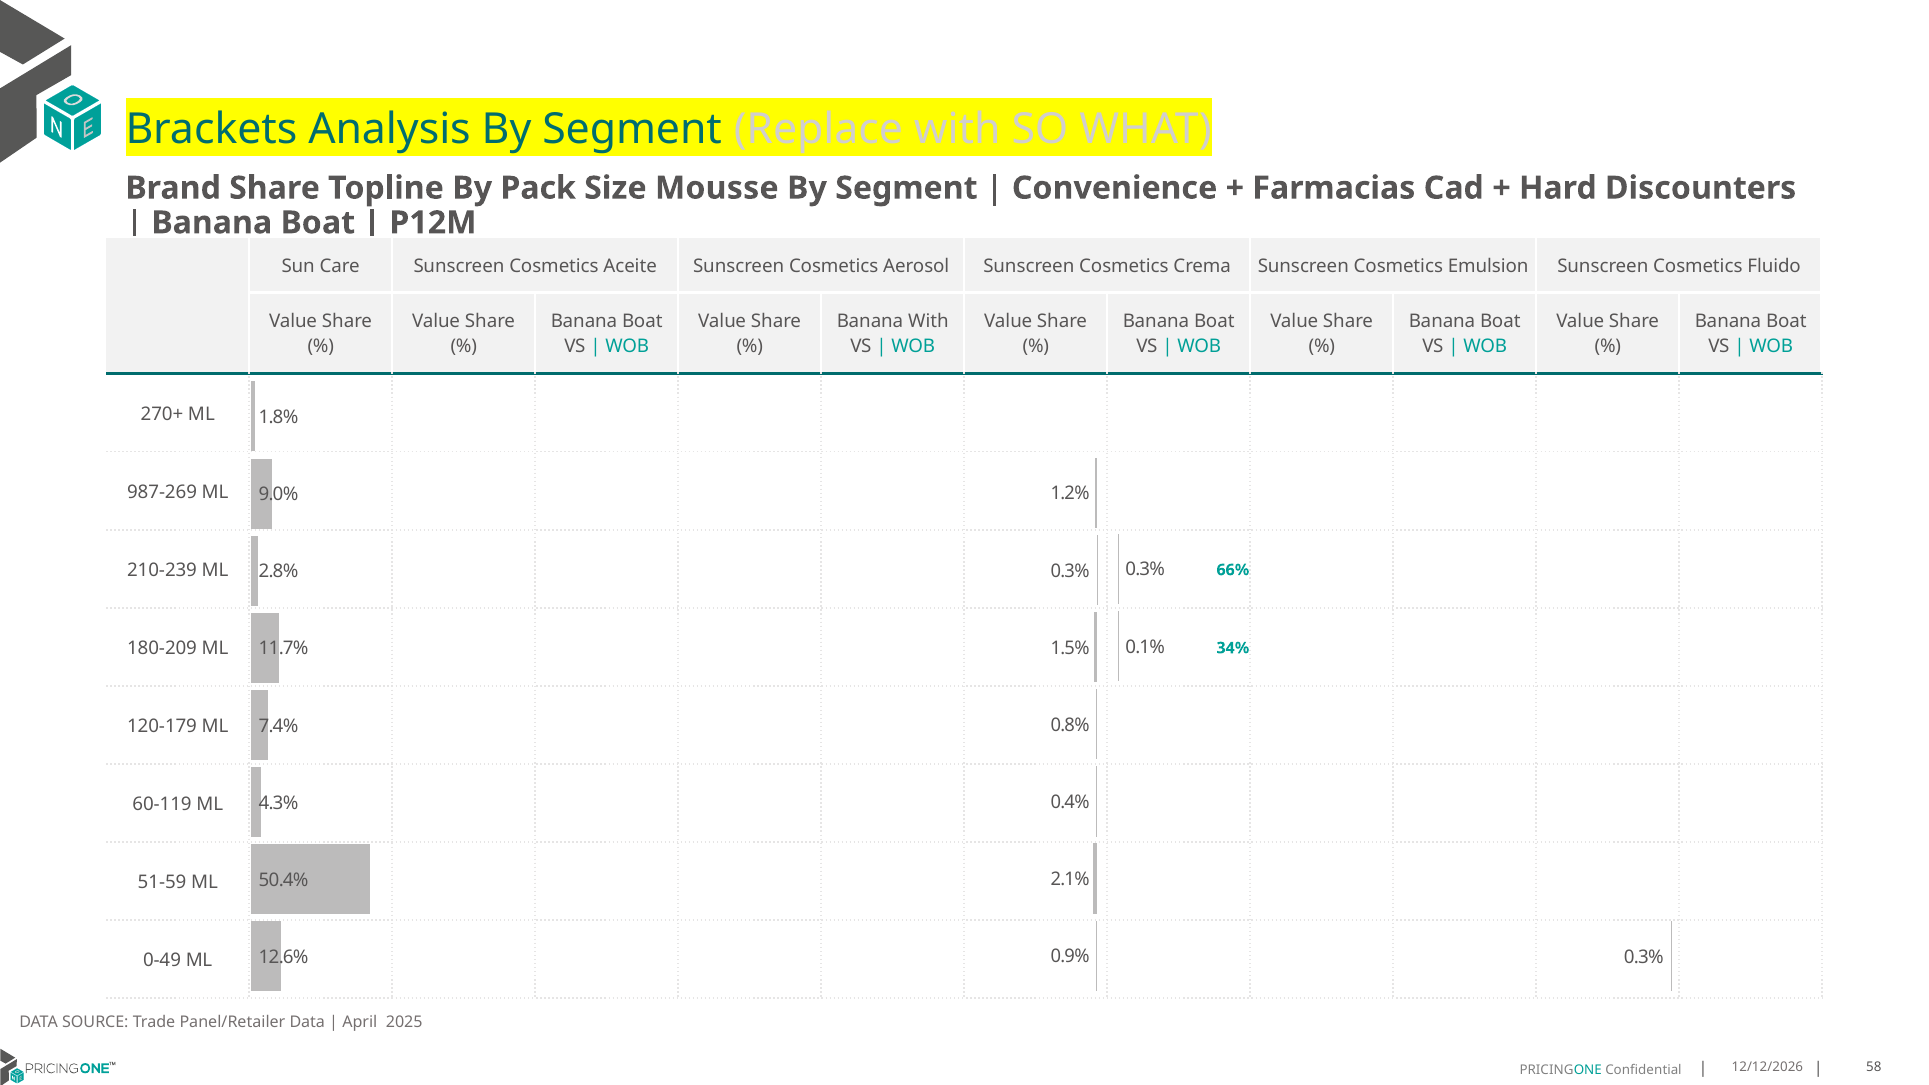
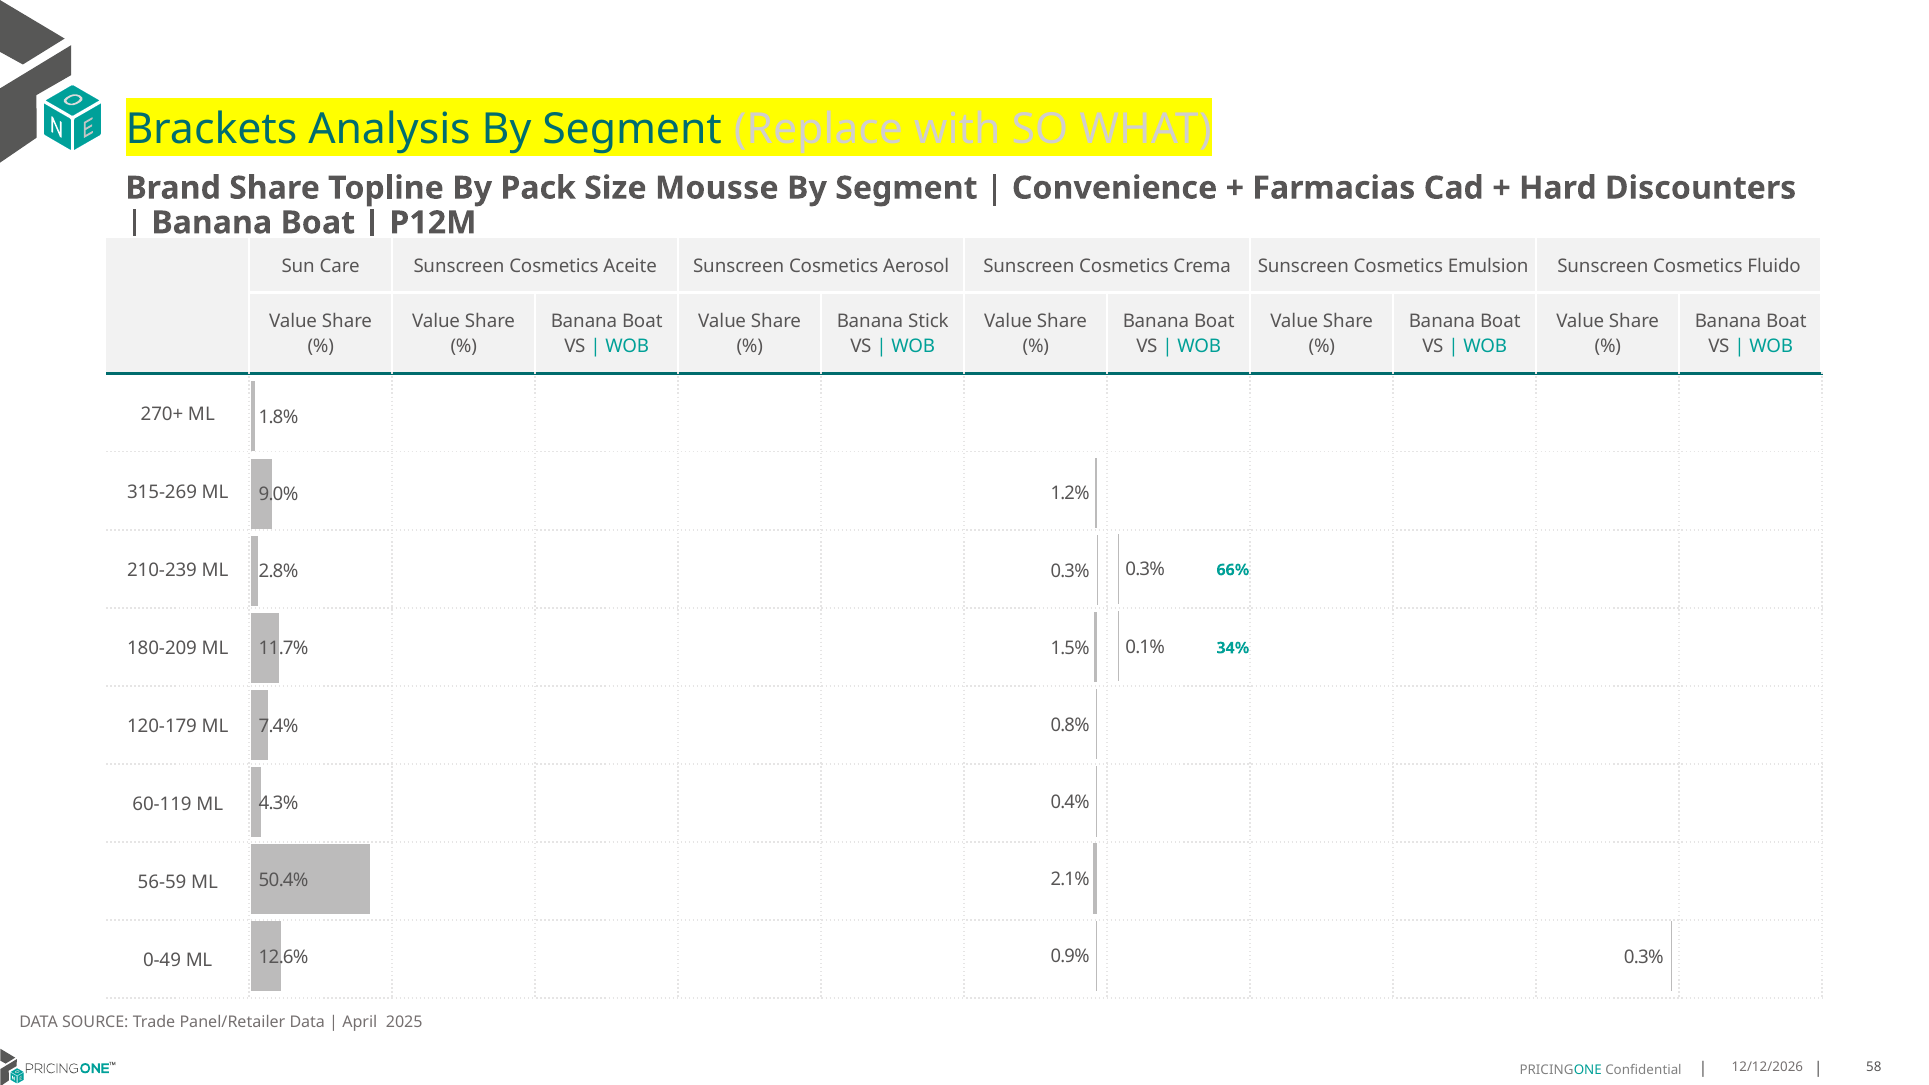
Banana With: With -> Stick (928, 321)
987-269: 987-269 -> 315-269 (162, 492)
51-59: 51-59 -> 56-59 (162, 883)
